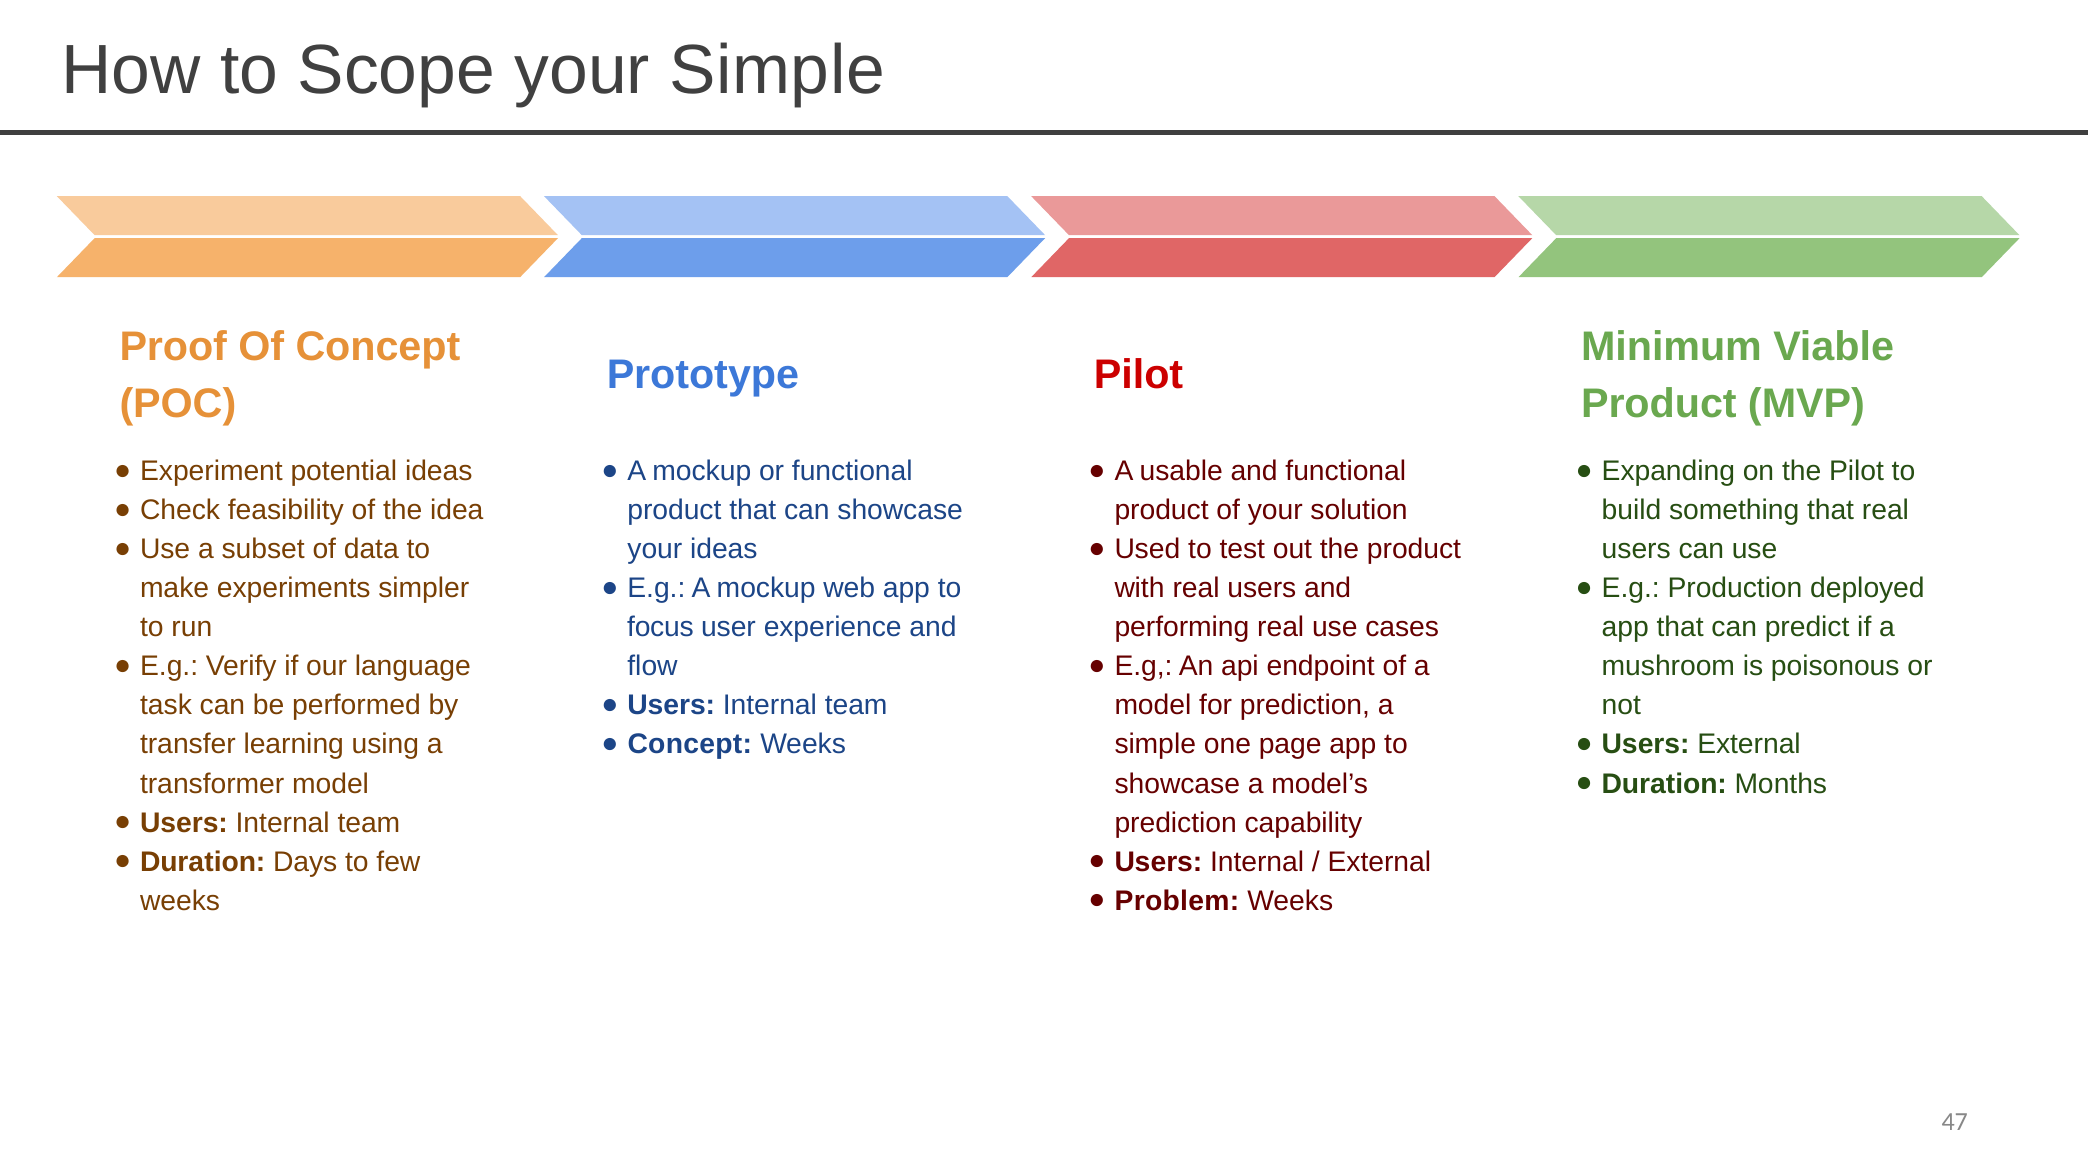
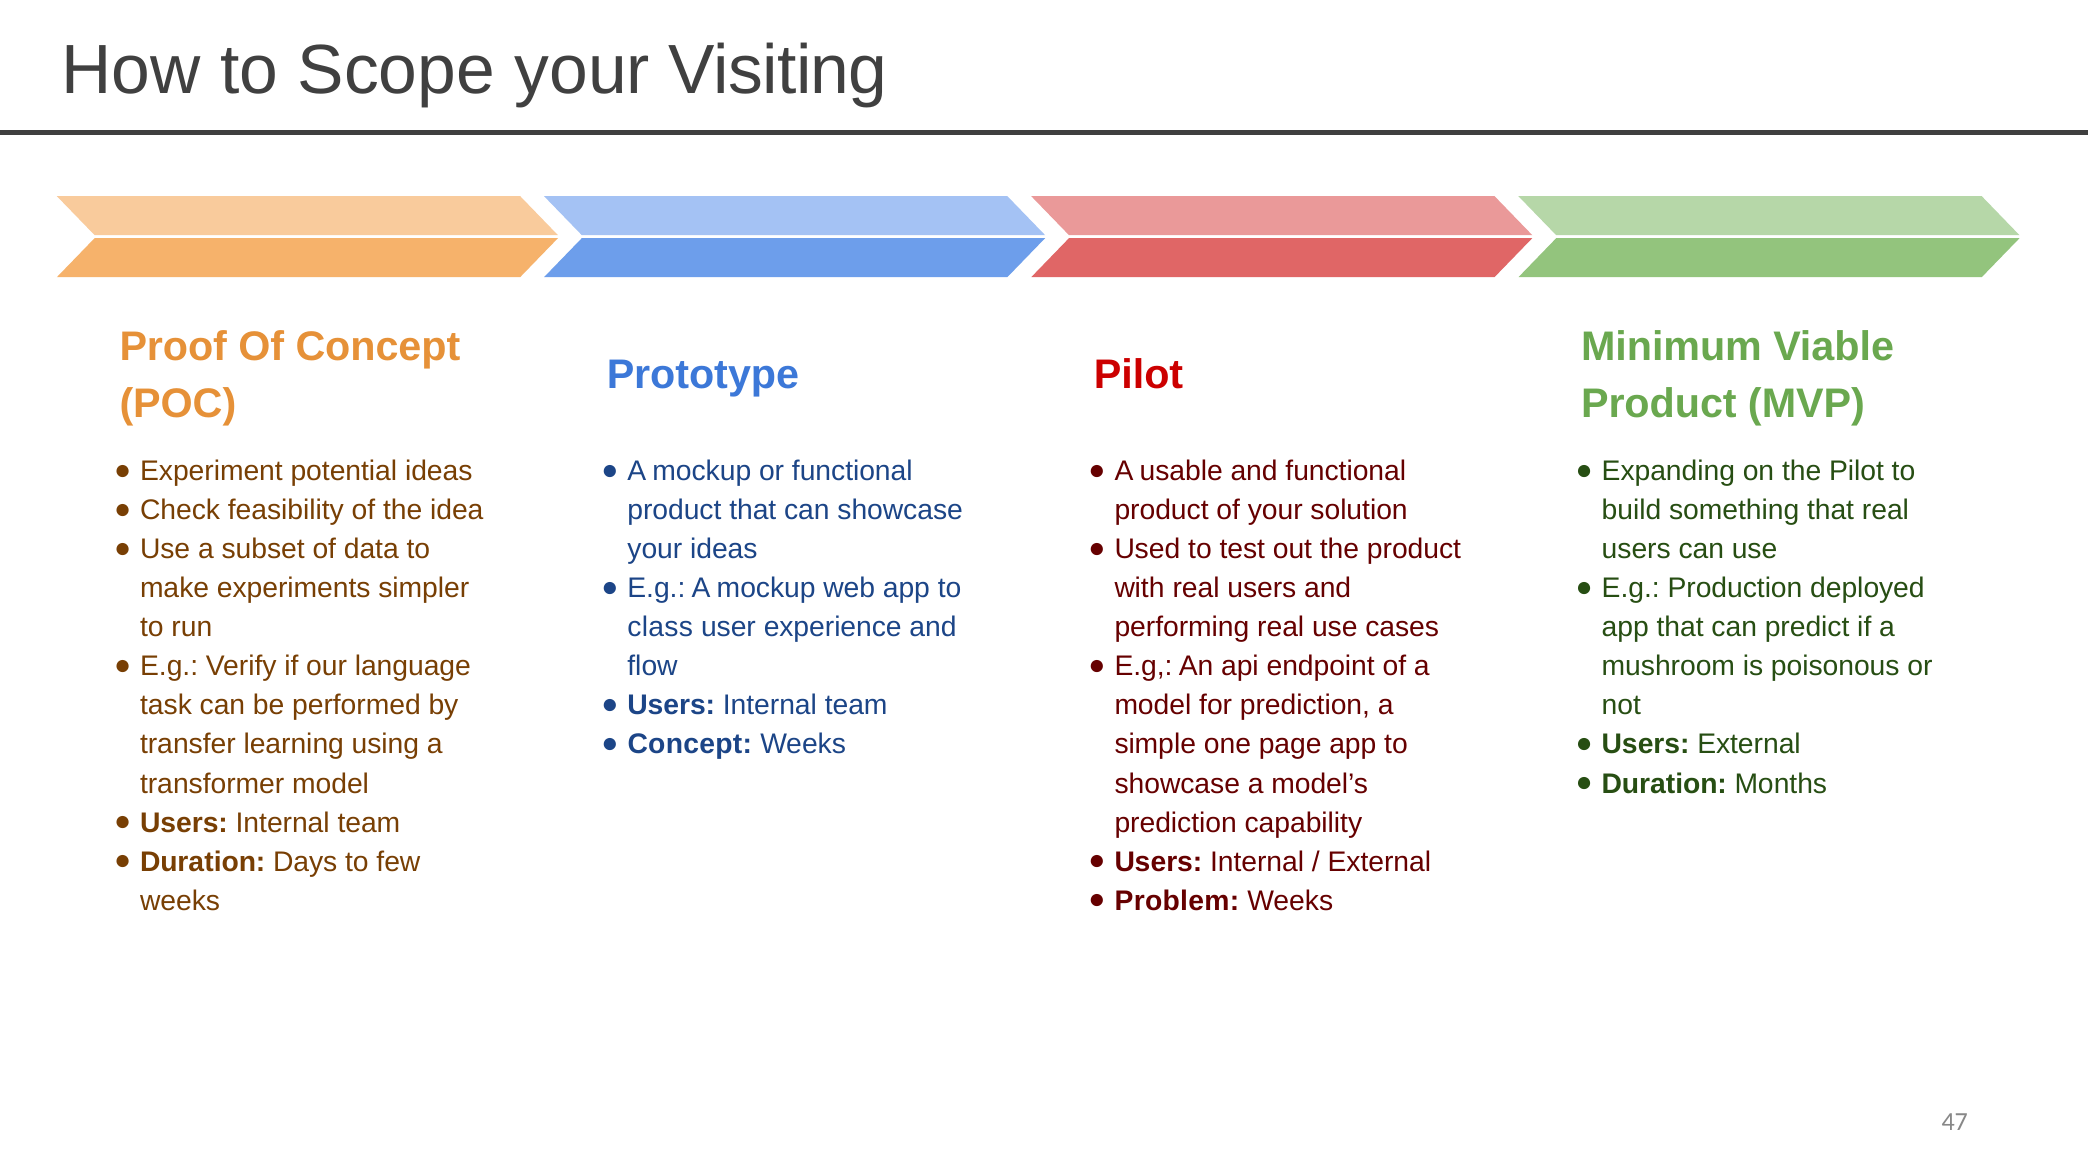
your Simple: Simple -> Visiting (778, 70)
focus: focus -> class (660, 627)
